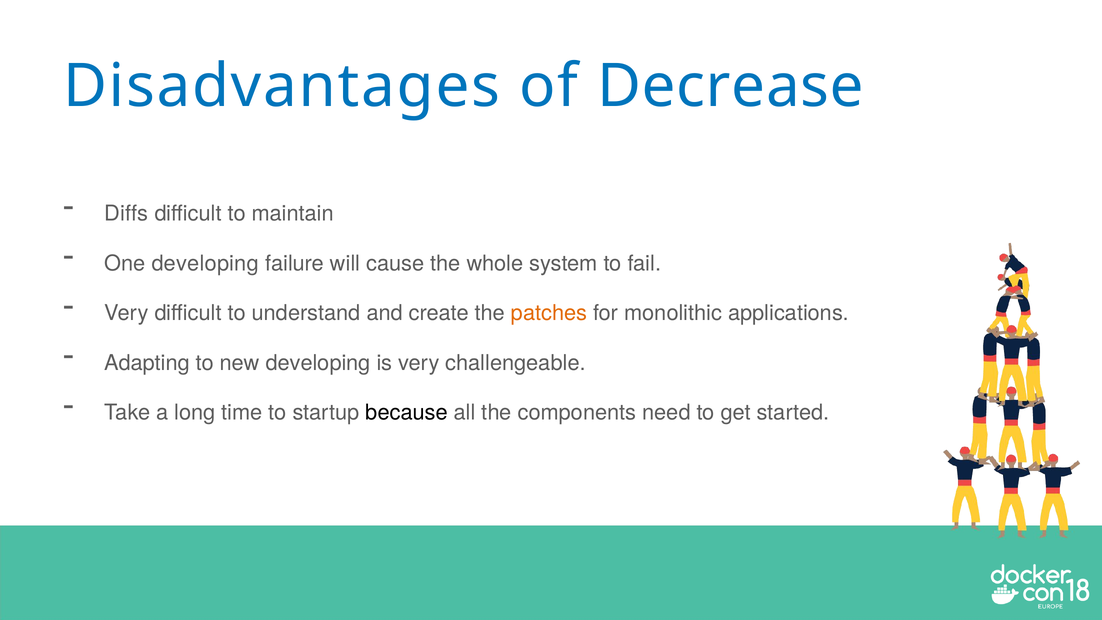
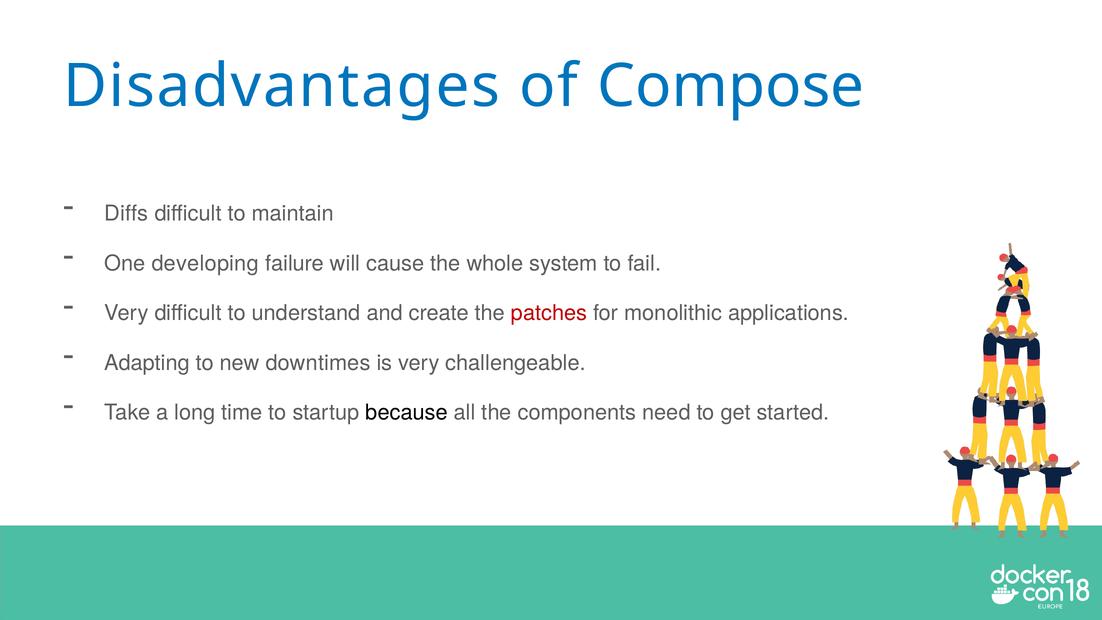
Decrease: Decrease -> Compose (731, 86)
patches colour: orange -> red (549, 313)
new developing: developing -> downtimes (318, 363)
